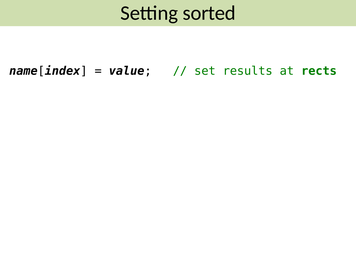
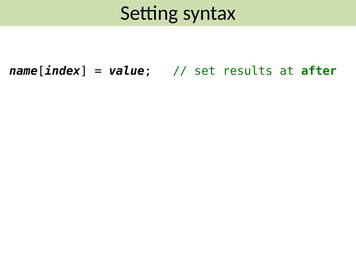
sorted: sorted -> syntax (209, 13)
rects: rects -> after (319, 71)
